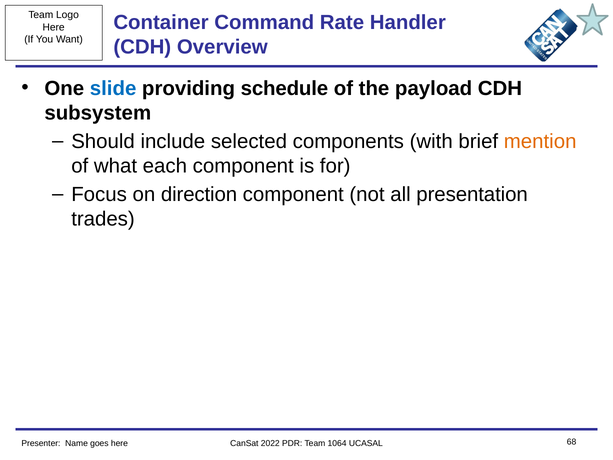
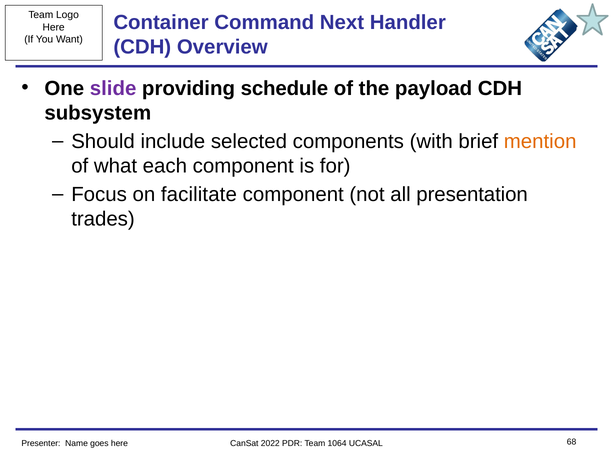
Rate: Rate -> Next (342, 22)
slide colour: blue -> purple (113, 88)
direction: direction -> facilitate (199, 195)
